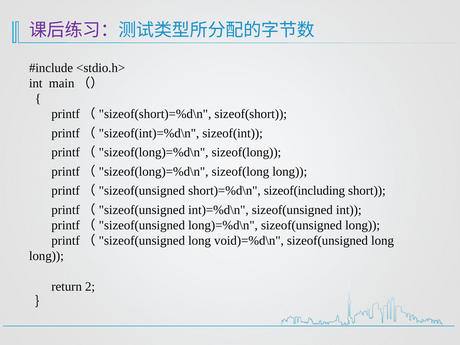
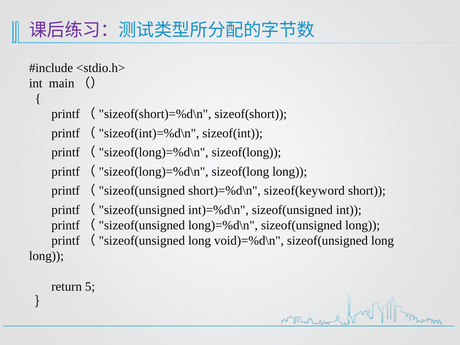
sizeof(including: sizeof(including -> sizeof(keyword (304, 191)
2: 2 -> 5 (90, 287)
